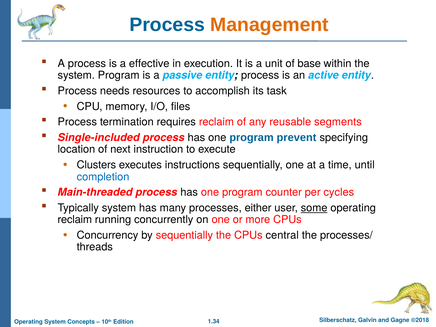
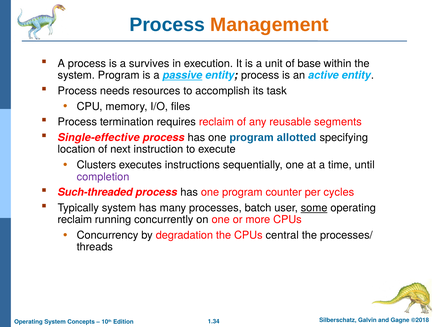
effective: effective -> survives (149, 64)
passive underline: none -> present (182, 75)
Single-included: Single-included -> Single-effective (99, 138)
prevent: prevent -> allotted (297, 138)
completion colour: blue -> purple (103, 177)
Main-threaded: Main-threaded -> Such-threaded (95, 192)
either: either -> batch (258, 208)
by sequentially: sequentially -> degradation (184, 235)
